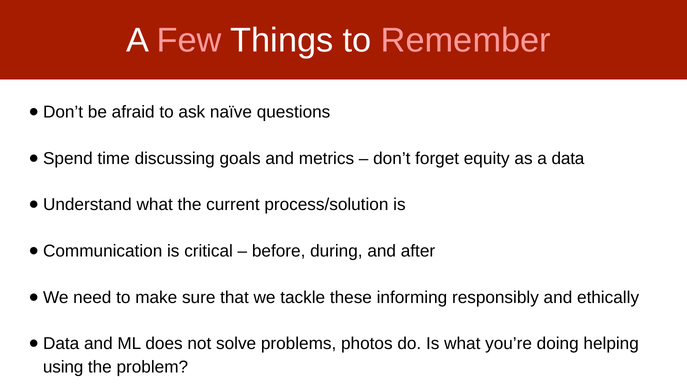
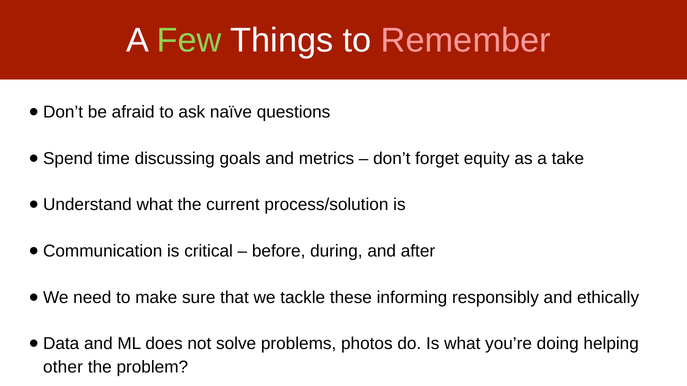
Few colour: pink -> light green (189, 41)
data: data -> take (568, 159)
using: using -> other (63, 368)
